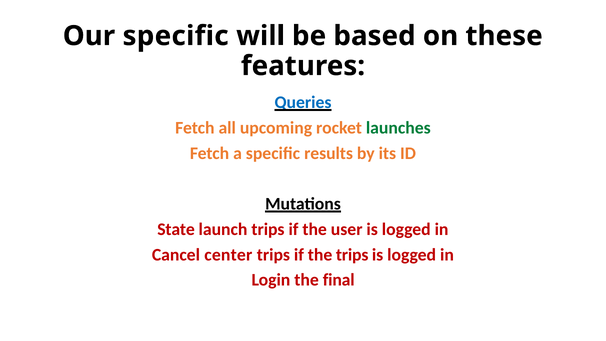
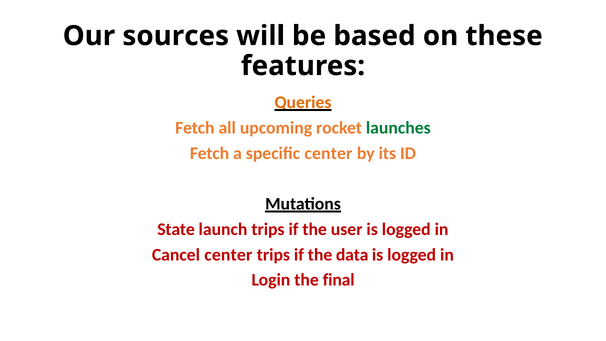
Our specific: specific -> sources (176, 36)
Queries colour: blue -> orange (303, 102)
specific results: results -> center (328, 153)
the trips: trips -> data (352, 255)
